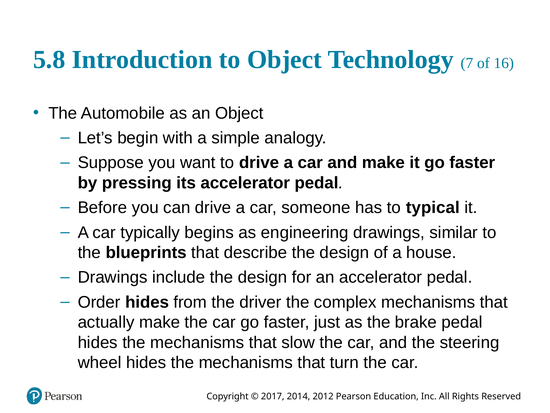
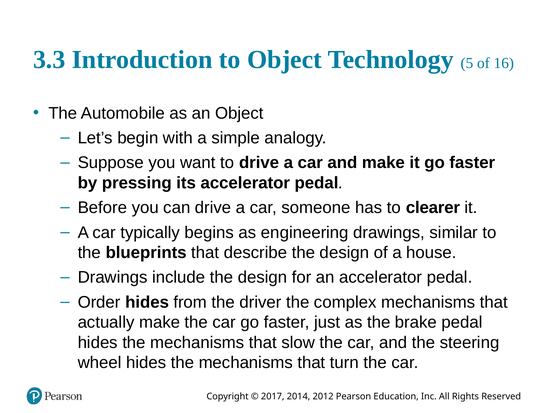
5.8: 5.8 -> 3.3 (49, 60)
7: 7 -> 5 (467, 63)
typical: typical -> clearer (433, 207)
